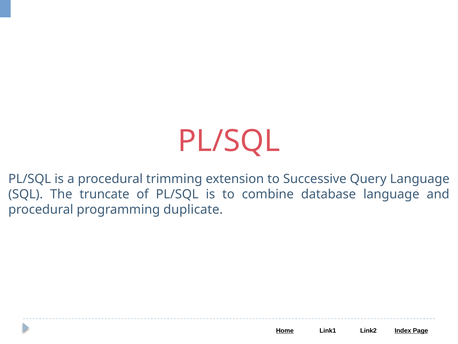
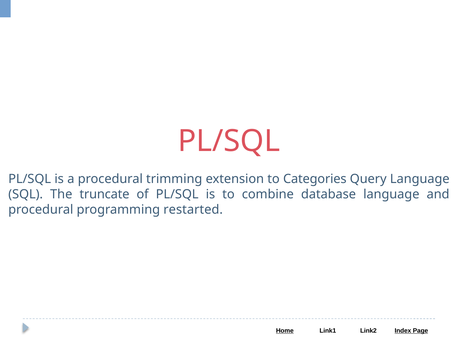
Successive: Successive -> Categories (315, 179)
duplicate: duplicate -> restarted (193, 209)
